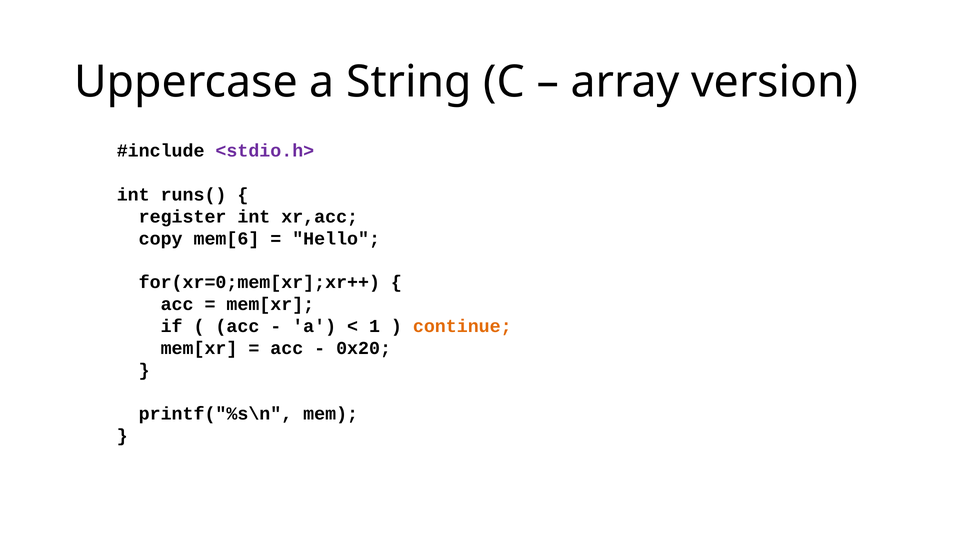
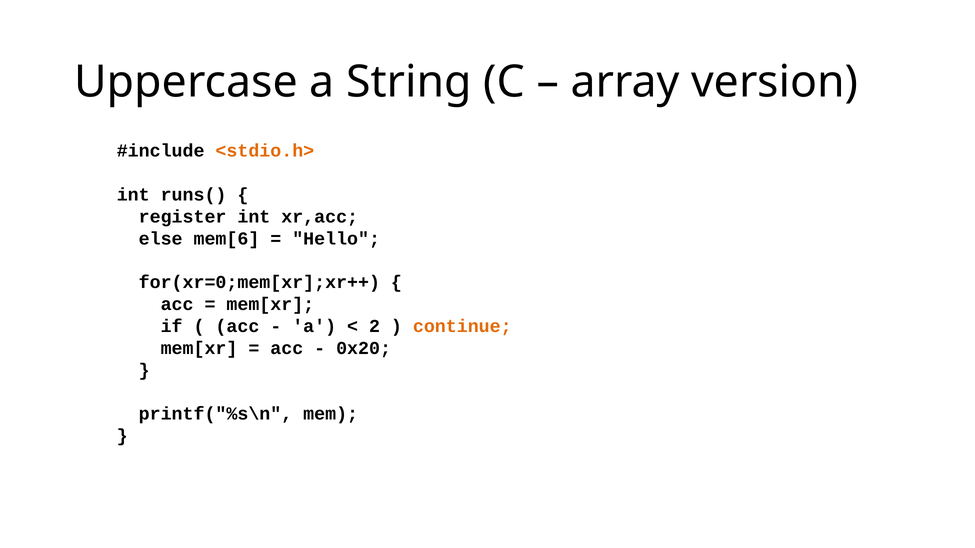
<stdio.h> colour: purple -> orange (265, 151)
copy: copy -> else (161, 239)
1: 1 -> 2 (375, 327)
